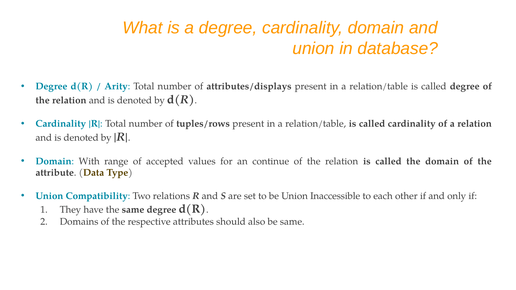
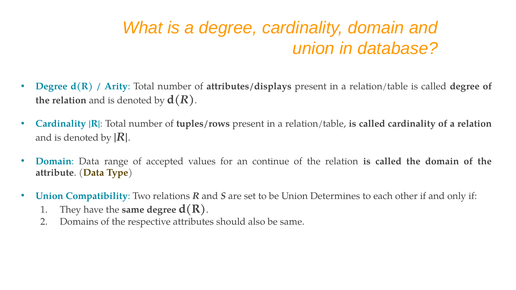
Domain With: With -> Data (89, 161)
Inaccessible: Inaccessible -> Determines (335, 196)
